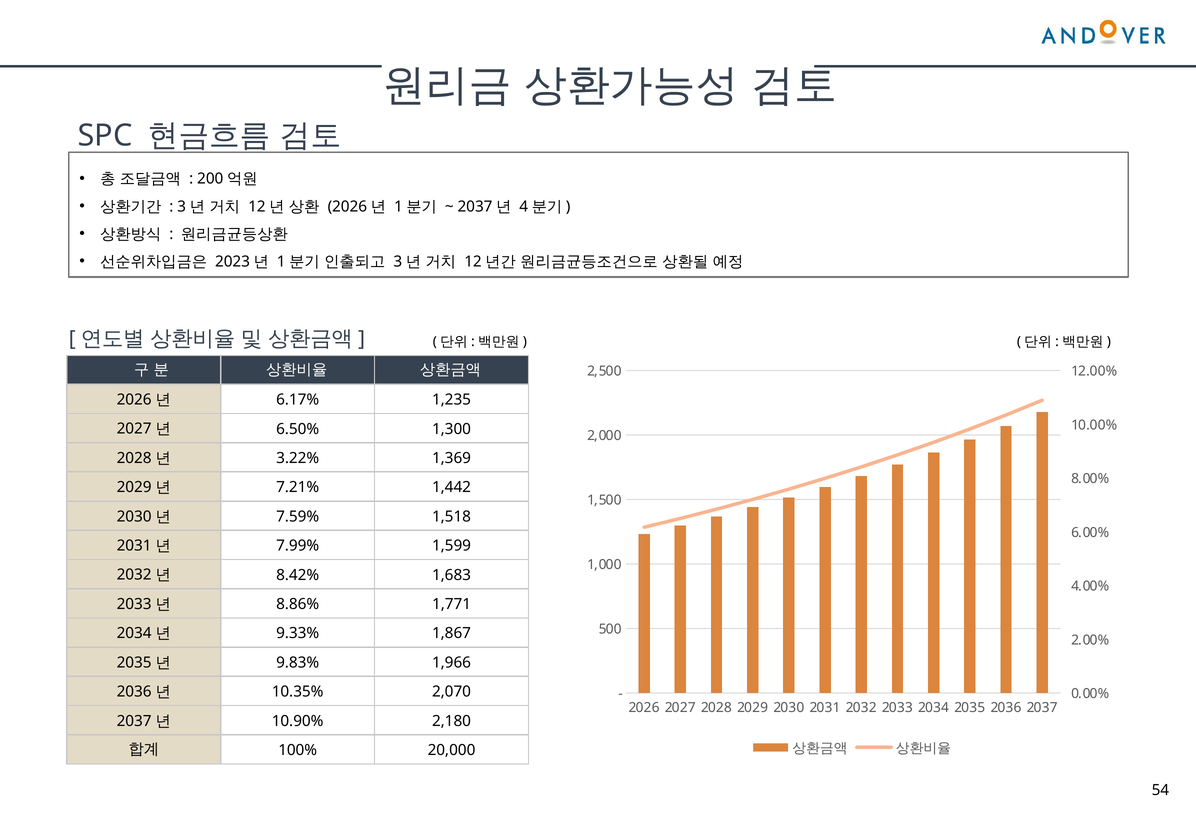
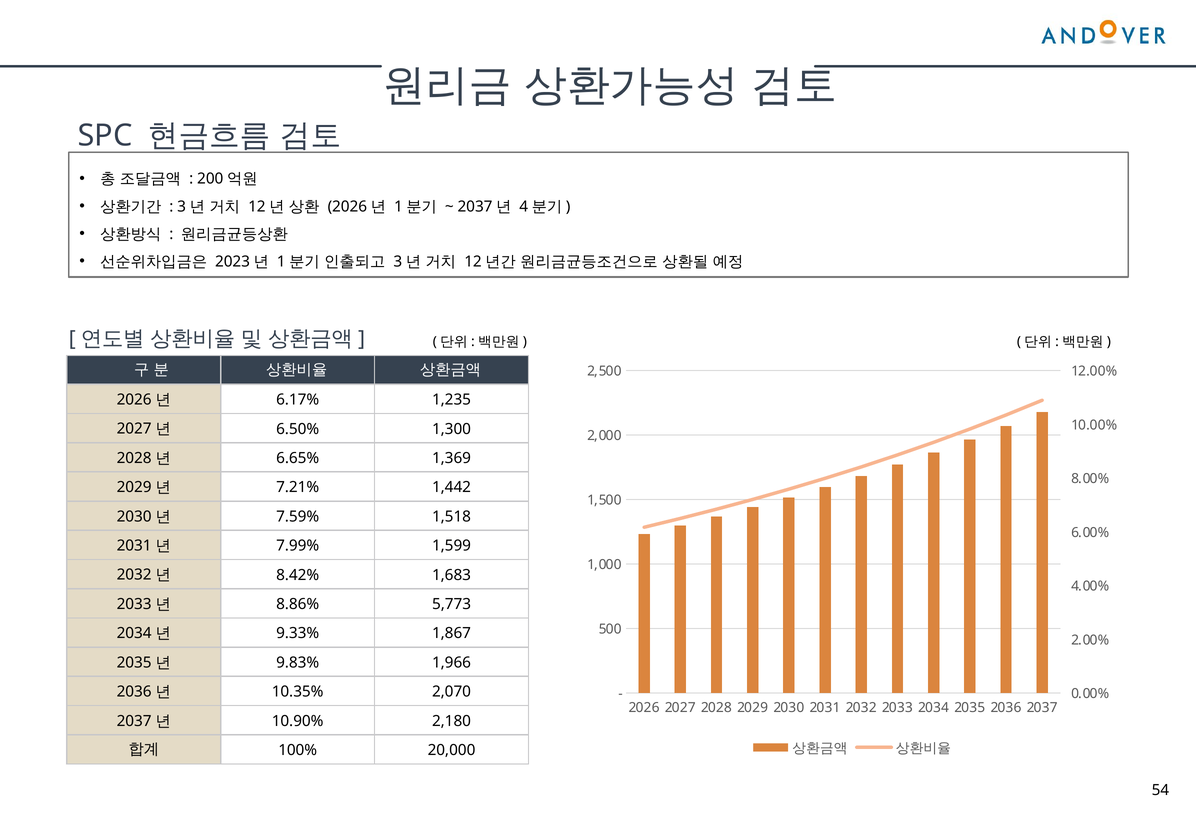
3.22%: 3.22% -> 6.65% (298, 458)
1,771: 1,771 -> 5,773 (452, 604)
